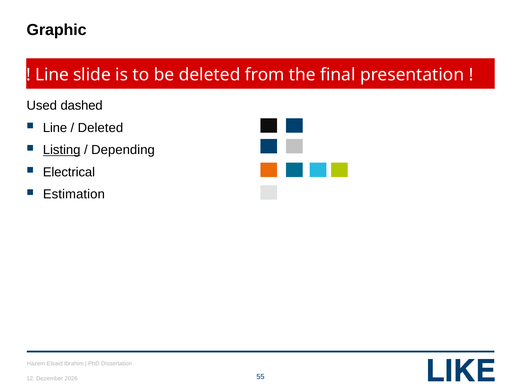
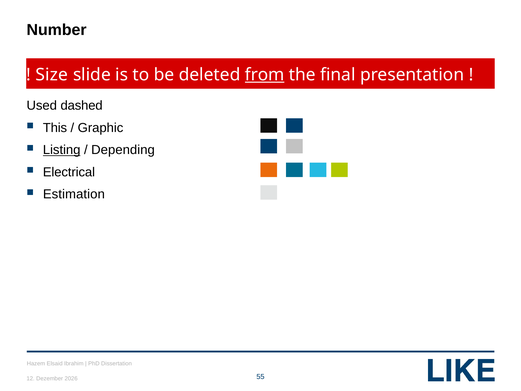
Graphic: Graphic -> Number (57, 30)
Line: Line -> Size (52, 75)
from underline: none -> present (265, 75)
Line: Line -> This (55, 128)
Deleted: Deleted -> Graphic (101, 128)
